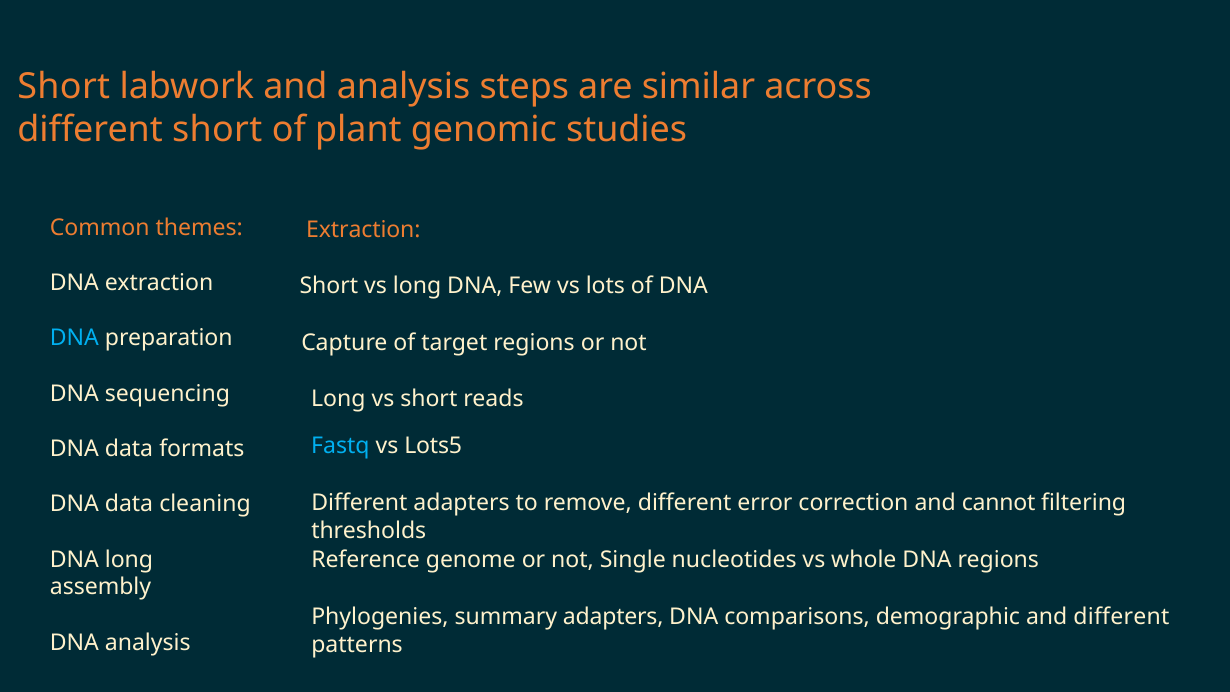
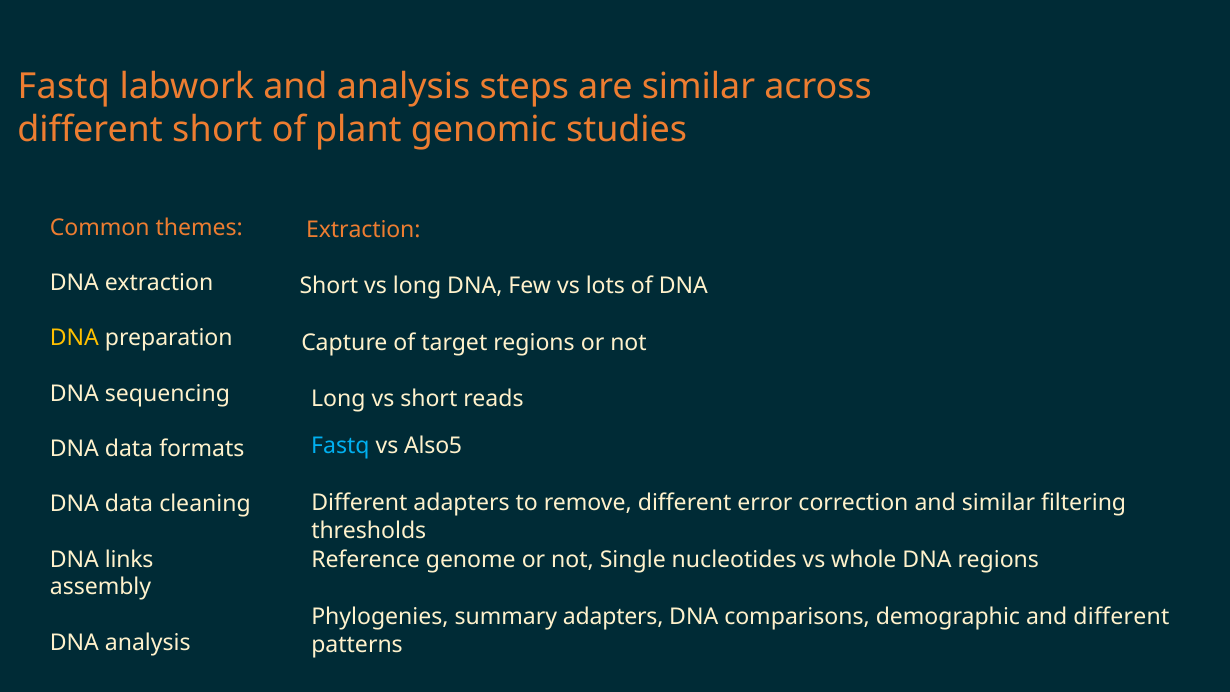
Short: Short -> Fastq (64, 87)
DNA colour: light blue -> yellow (74, 338)
Lots5: Lots5 -> Also5 (433, 446)
and cannot: cannot -> similar (998, 503)
long: long -> links (129, 560)
